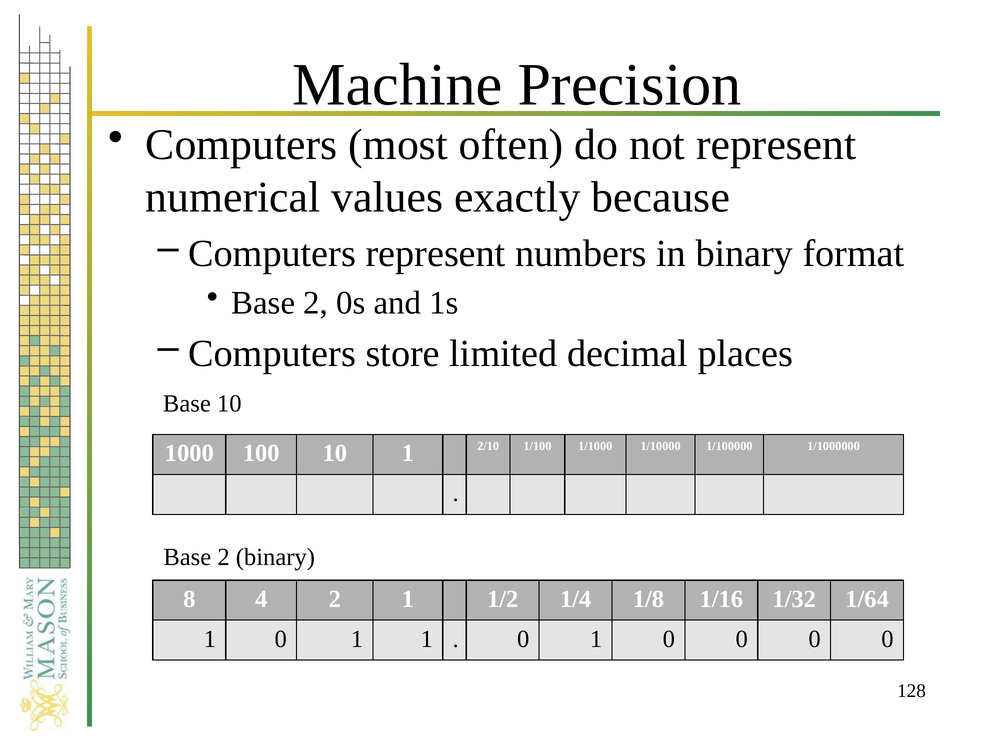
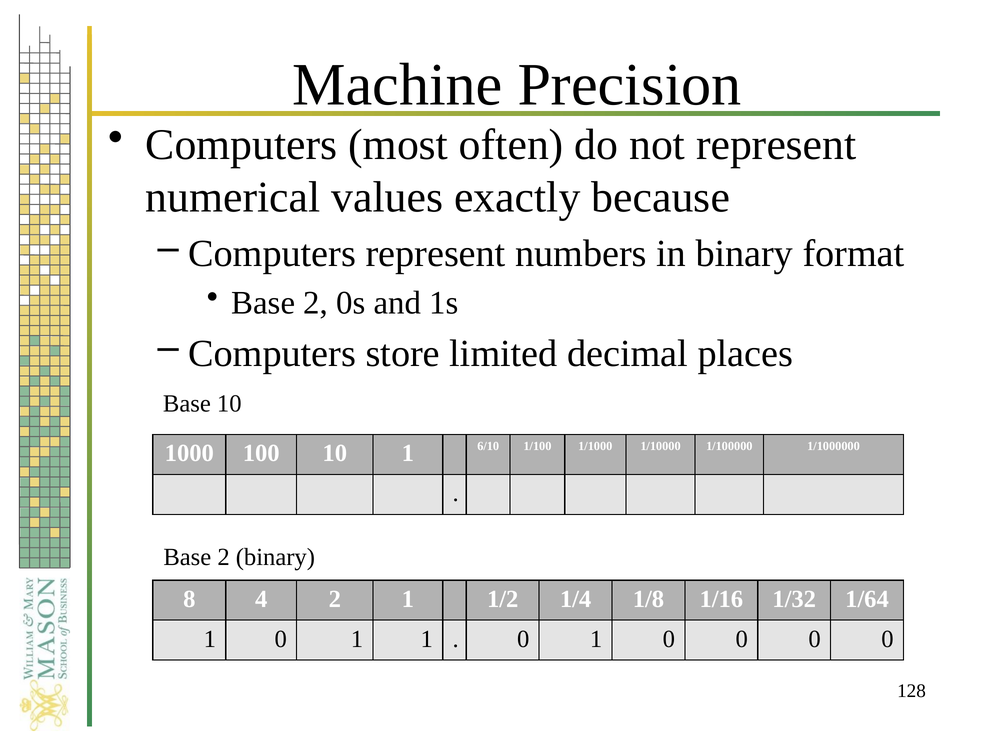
2/10: 2/10 -> 6/10 (488, 446)
